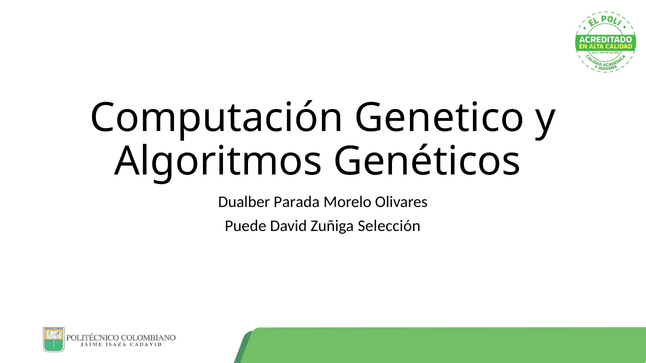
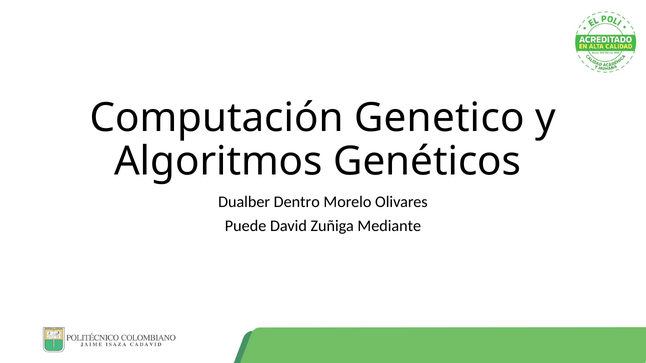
Parada: Parada -> Dentro (297, 202)
Selección: Selección -> Mediante (389, 226)
